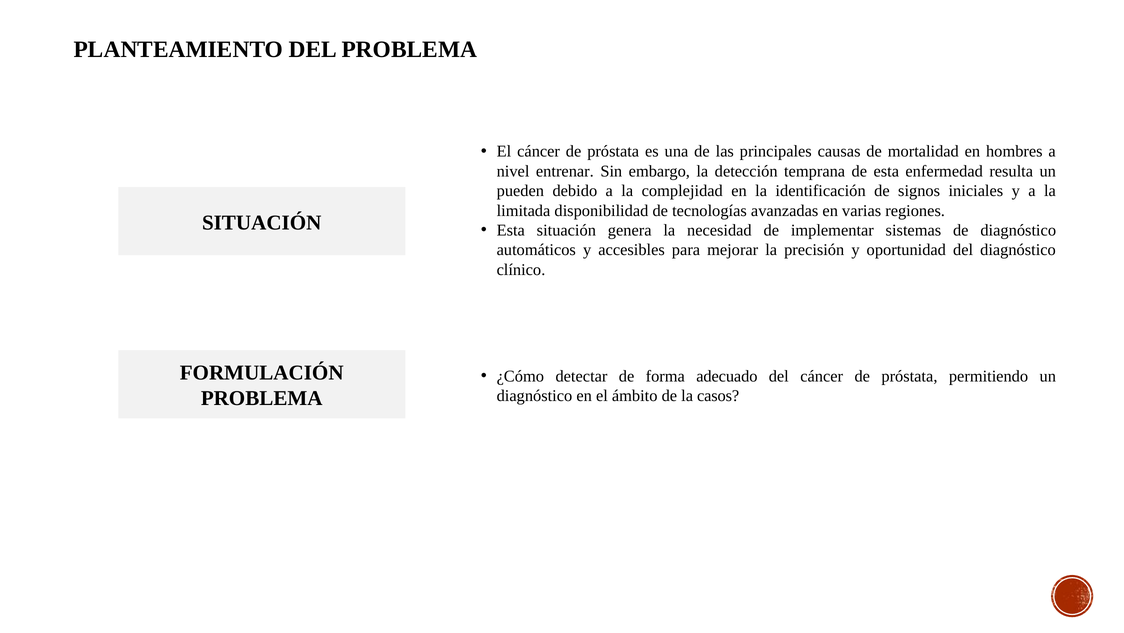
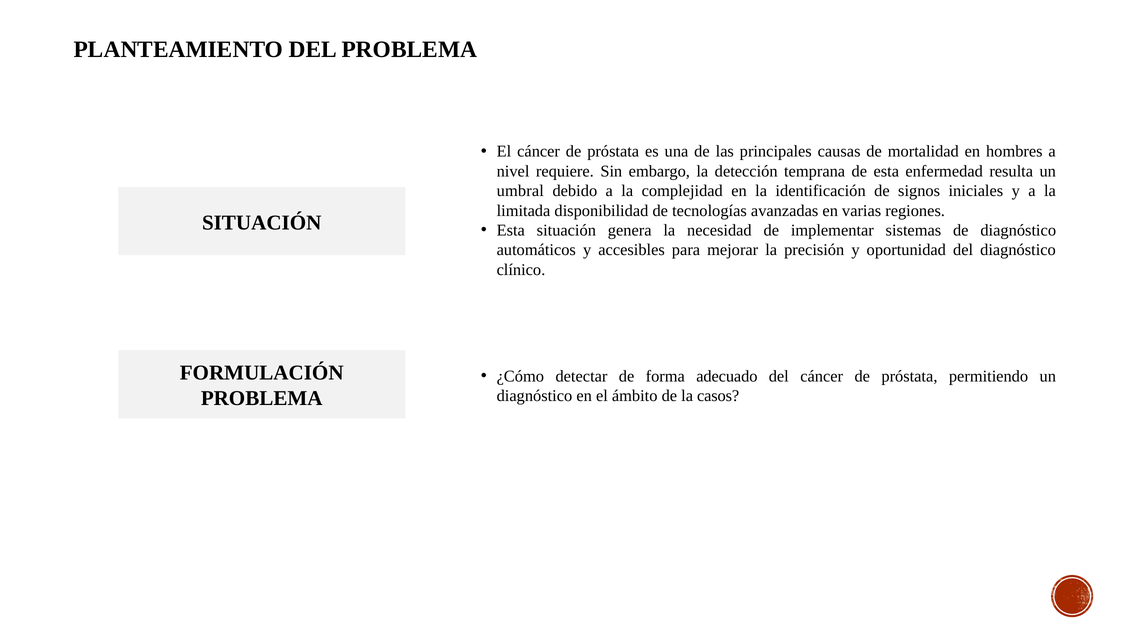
entrenar: entrenar -> requiere (565, 171)
pueden: pueden -> umbral (520, 191)
